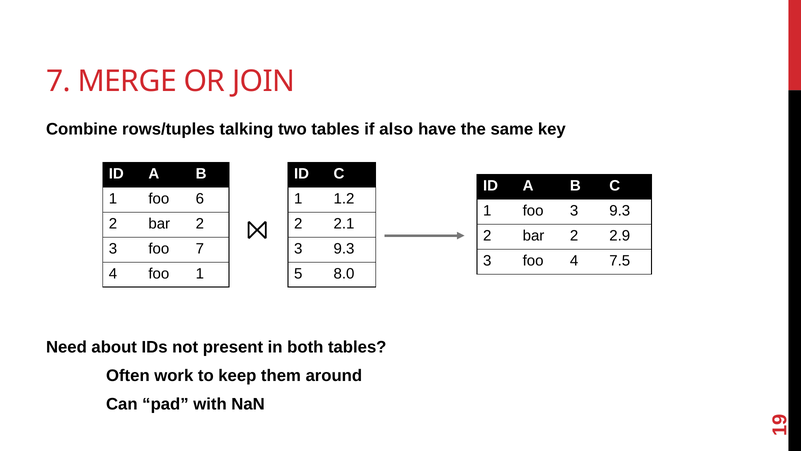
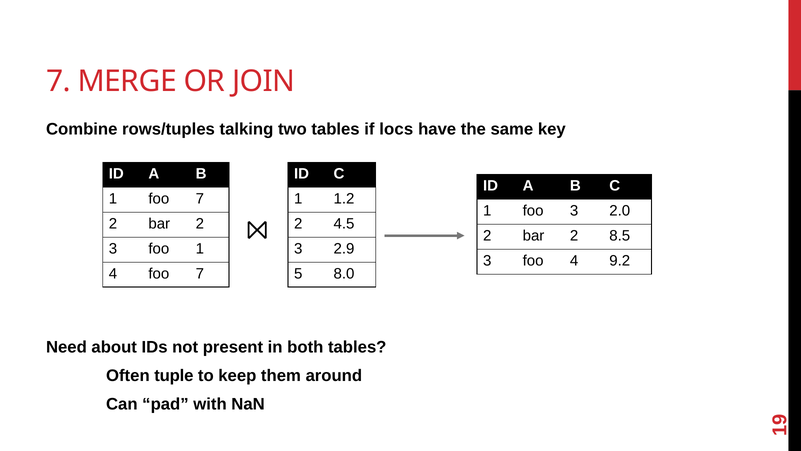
also: also -> locs (396, 129)
1 foo 6: 6 -> 7 (200, 199)
foo 3 9.3: 9.3 -> 2.0 (620, 211)
2.1: 2.1 -> 4.5 (344, 224)
2.9: 2.9 -> 8.5 (620, 236)
foo 7: 7 -> 1 (200, 249)
9.3: 9.3 -> 2.9 (344, 249)
7.5: 7.5 -> 9.2 (620, 261)
4 foo 1: 1 -> 7 (200, 274)
work: work -> tuple (174, 376)
